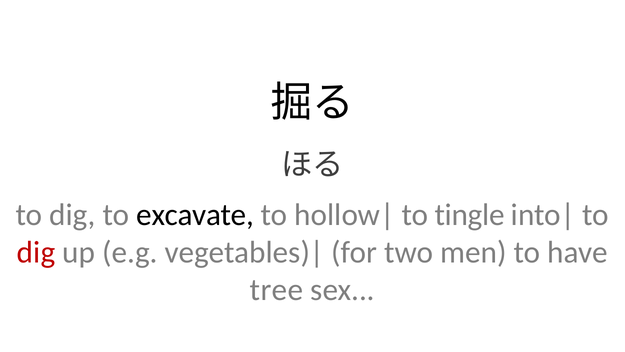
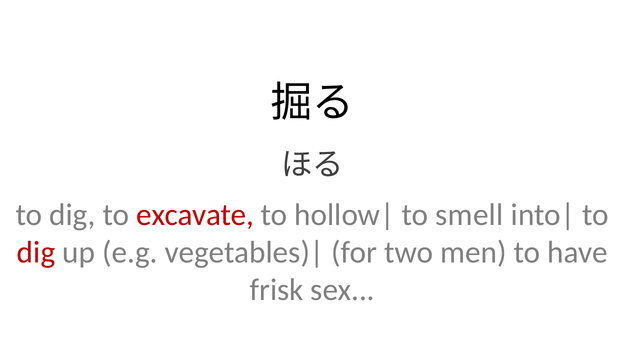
excavate colour: black -> red (195, 215)
tingle: tingle -> smell (469, 215)
tree: tree -> frisk (277, 290)
